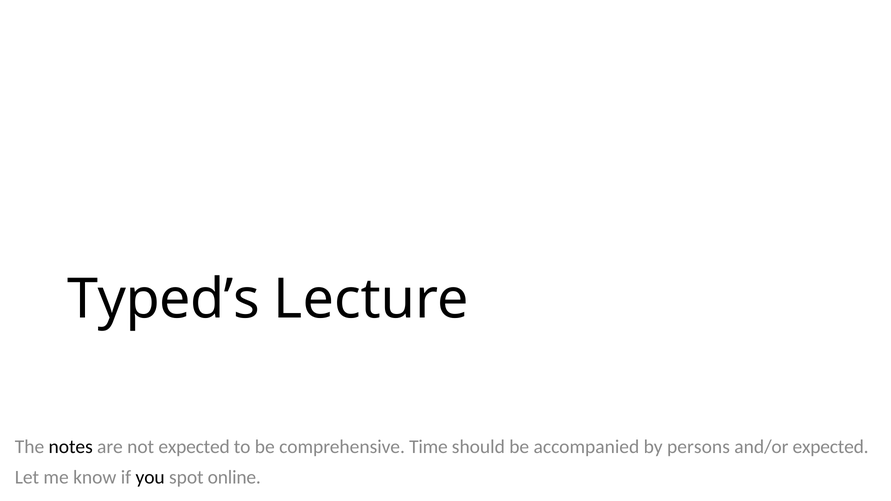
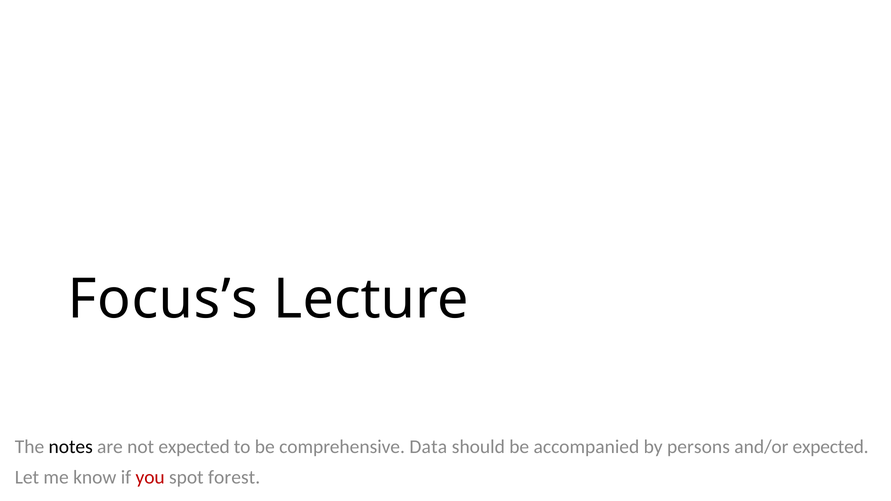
Typed’s: Typed’s -> Focus’s (163, 300)
Time: Time -> Data (428, 447)
you colour: black -> red (150, 477)
online: online -> forest (234, 477)
